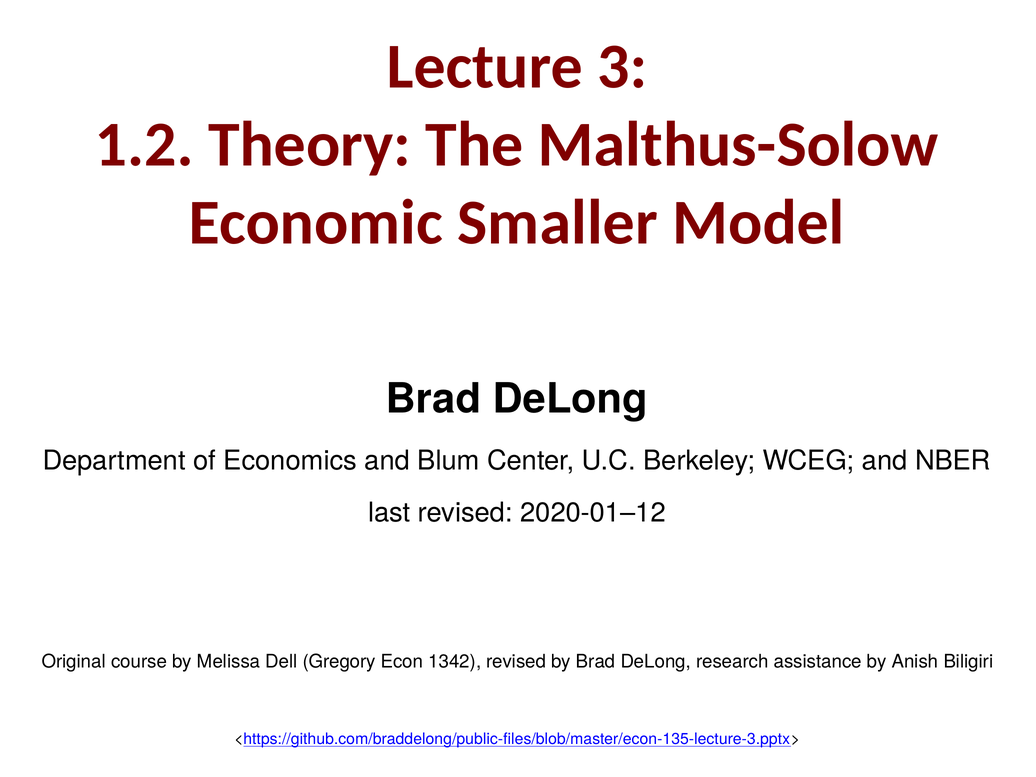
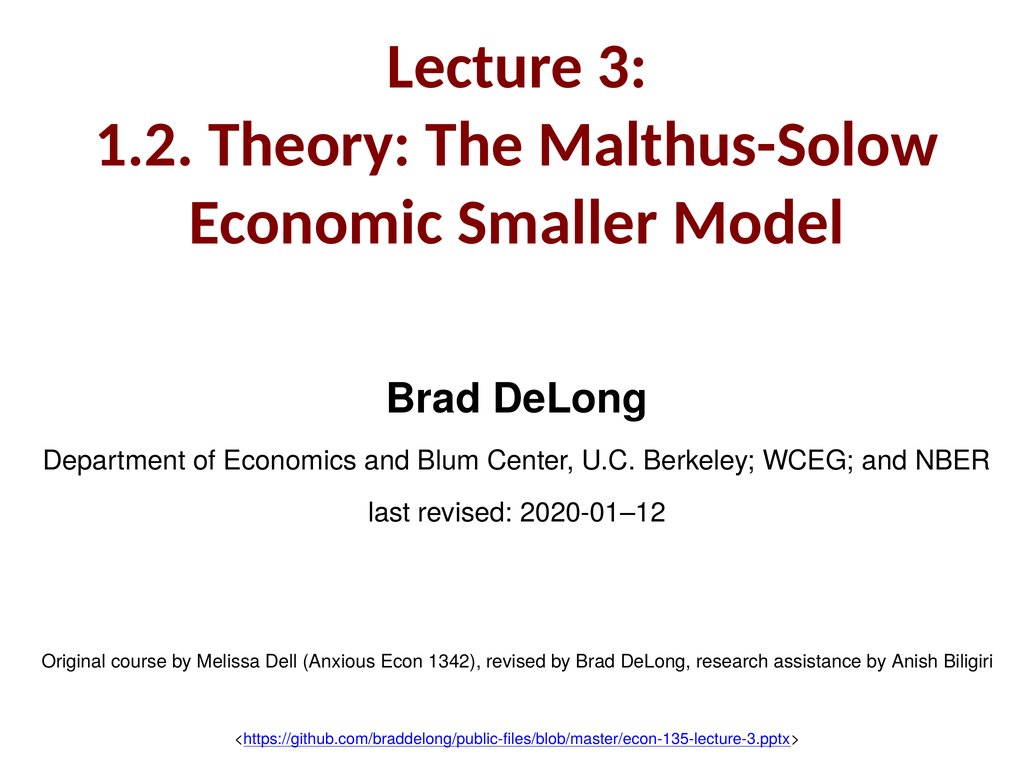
Gregory: Gregory -> Anxious (339, 662)
